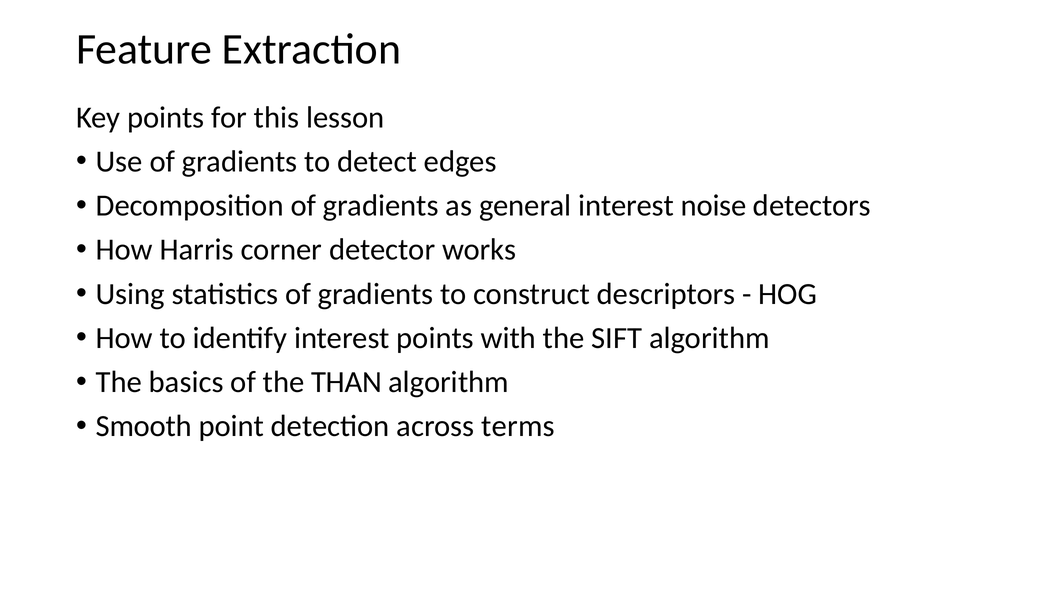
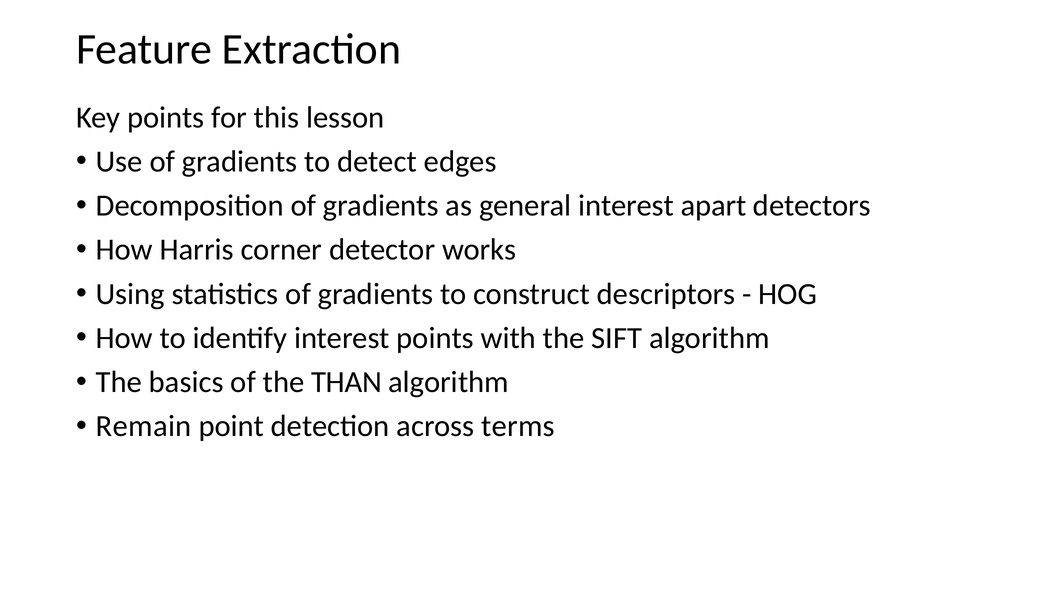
noise: noise -> apart (714, 206)
Smooth: Smooth -> Remain (144, 426)
